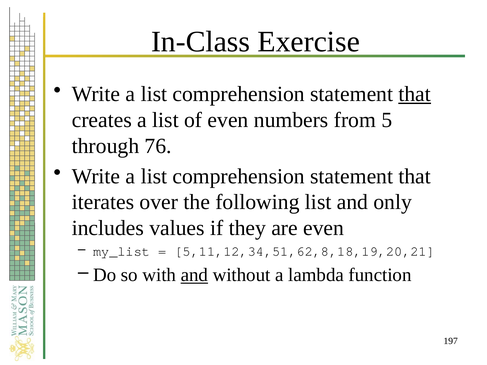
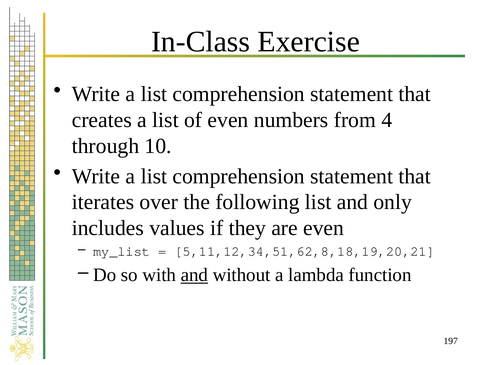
that underline: present -> none (415, 94)
5: 5 -> 4 (387, 120)
76: 76 -> 10 (158, 146)
